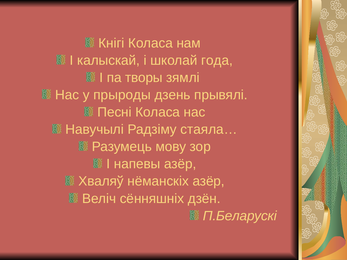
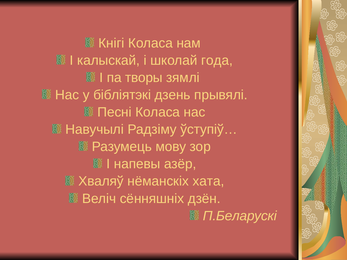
прыроды: прыроды -> бібліятэкі (122, 95)
стаяла…: стаяла… -> ўступіў… (209, 130)
нёманскіх азёр: азёр -> хата (208, 181)
